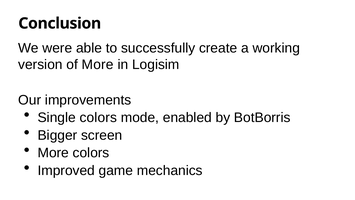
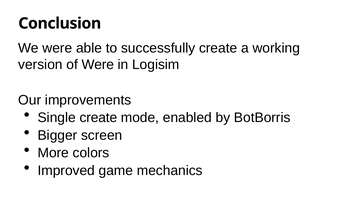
of More: More -> Were (98, 65)
Single colors: colors -> create (98, 117)
